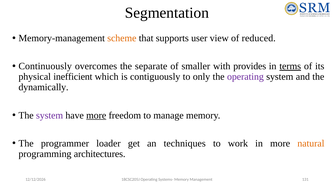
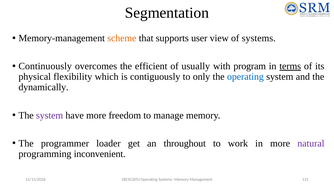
reduced: reduced -> systems (259, 38)
separate: separate -> efficient (151, 66)
smaller: smaller -> usually (196, 66)
provides: provides -> program (250, 66)
inefficient: inefficient -> flexibility (73, 77)
operating colour: purple -> blue (245, 77)
more underline: present -> none (96, 115)
techniques: techniques -> throughout (185, 143)
natural colour: orange -> purple (311, 143)
architectures: architectures -> inconvenient (100, 154)
